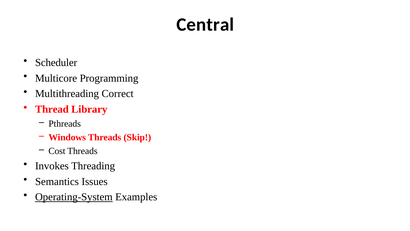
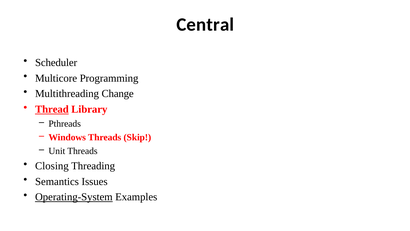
Correct: Correct -> Change (118, 94)
Thread underline: none -> present (52, 109)
Cost: Cost -> Unit (57, 151)
Invokes: Invokes -> Closing (52, 166)
